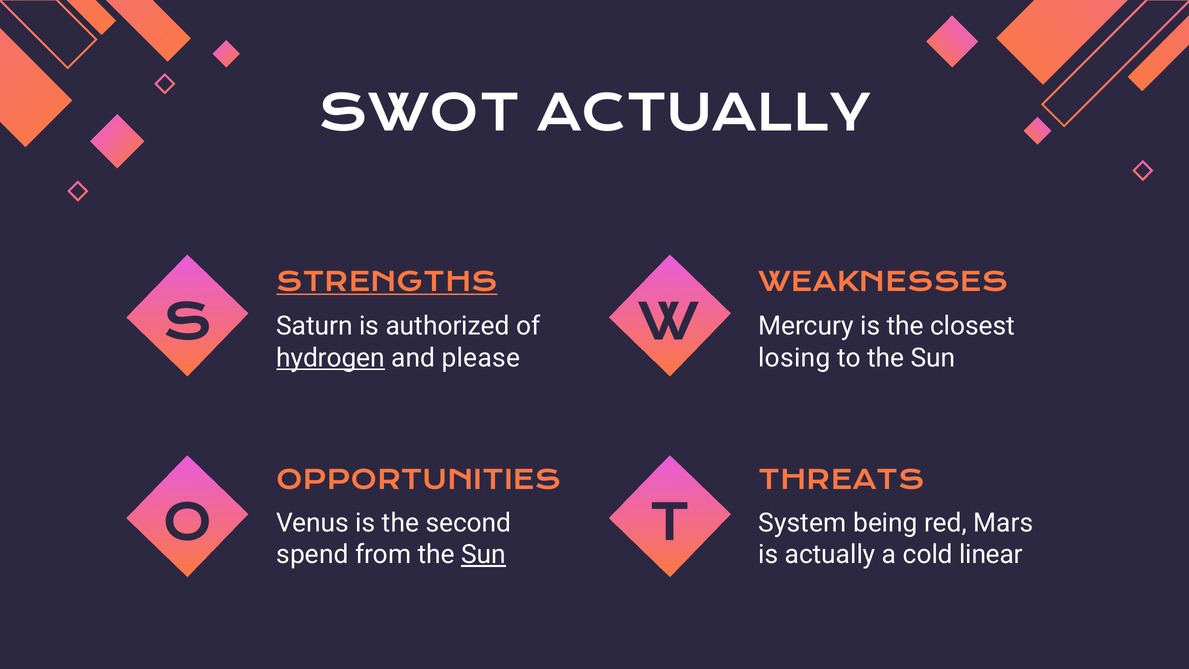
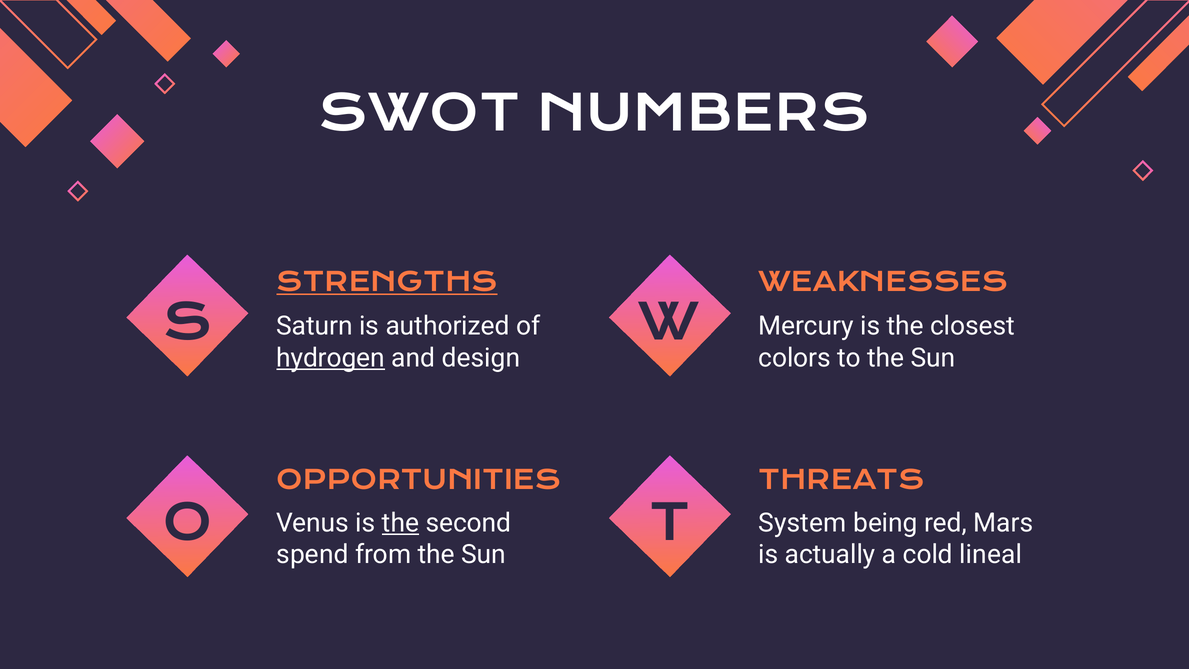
SWOT ACTUALLY: ACTUALLY -> NUMBERS (703, 114)
please: please -> design (481, 358)
losing: losing -> colors (795, 358)
the underline: none -> present (400, 523)
Sun underline: present -> none (484, 555)
linear: linear -> lineal (991, 555)
